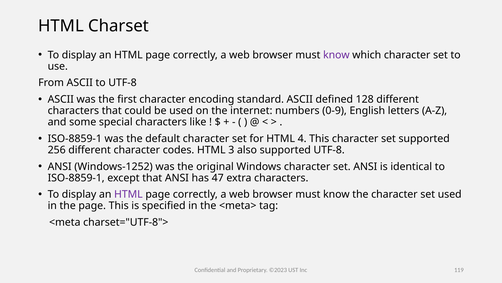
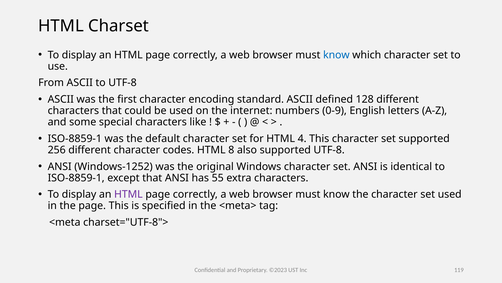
know colour: purple -> blue (336, 55)
3: 3 -> 8 (231, 150)
47: 47 -> 55 (218, 178)
